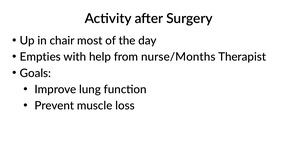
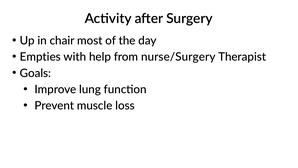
nurse/Months: nurse/Months -> nurse/Surgery (178, 57)
